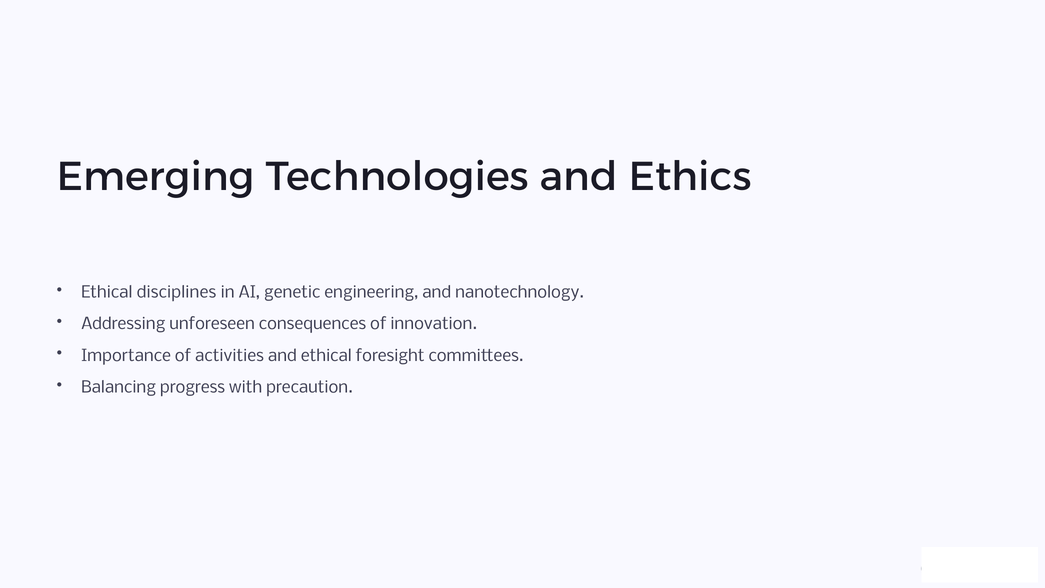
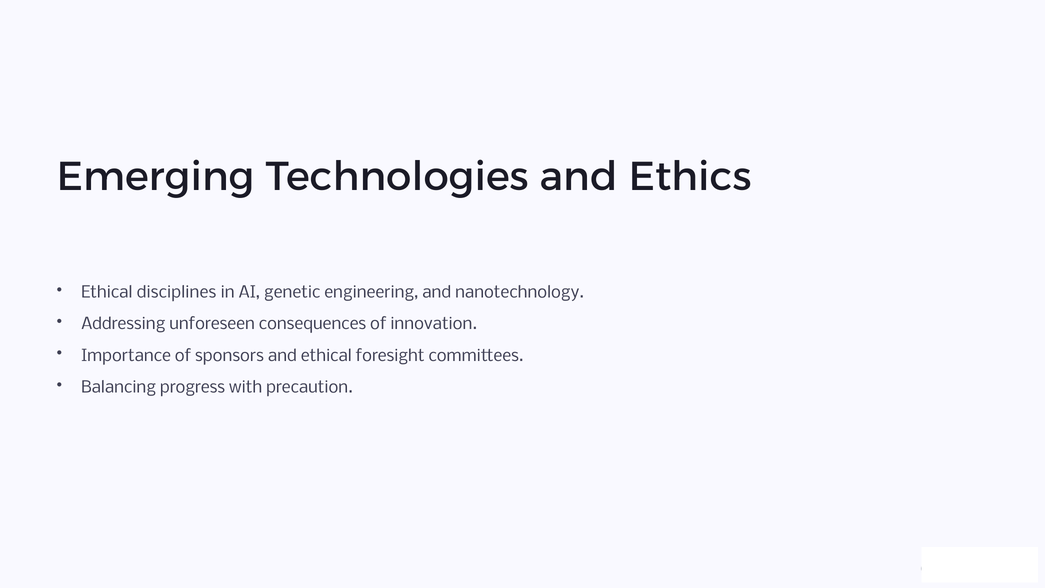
activities: activities -> sponsors (230, 356)
